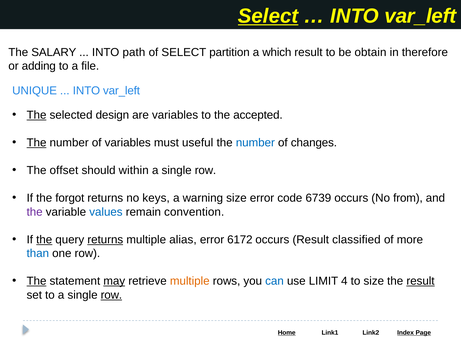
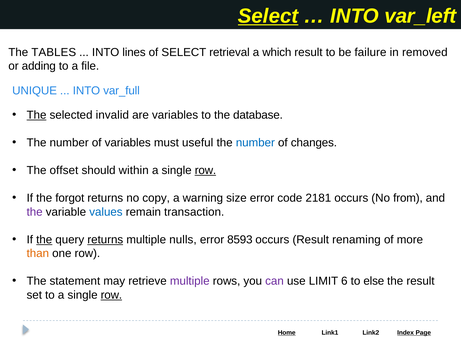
SALARY: SALARY -> TABLES (54, 52)
path: path -> lines (134, 52)
partition: partition -> retrieval (229, 52)
obtain: obtain -> failure (370, 52)
therefore: therefore -> removed (425, 52)
var_left: var_left -> var_full (122, 91)
design: design -> invalid (112, 115)
accepted: accepted -> database (258, 115)
The underline: present -> none (37, 143)
row underline: none -> present (205, 170)
keys: keys -> copy (156, 198)
6739: 6739 -> 2181 (318, 198)
convention: convention -> transaction (194, 212)
alias: alias -> nulls (183, 239)
6172: 6172 -> 8593 (240, 239)
classified: classified -> renaming (356, 239)
than colour: blue -> orange (38, 253)
The underline: present -> none (37, 281)
may underline: present -> none (114, 281)
multiple colour: orange -> purple (190, 281)
can colour: blue -> purple (275, 281)
4: 4 -> 6 (344, 281)
to size: size -> else (374, 281)
result underline: present -> none (420, 281)
